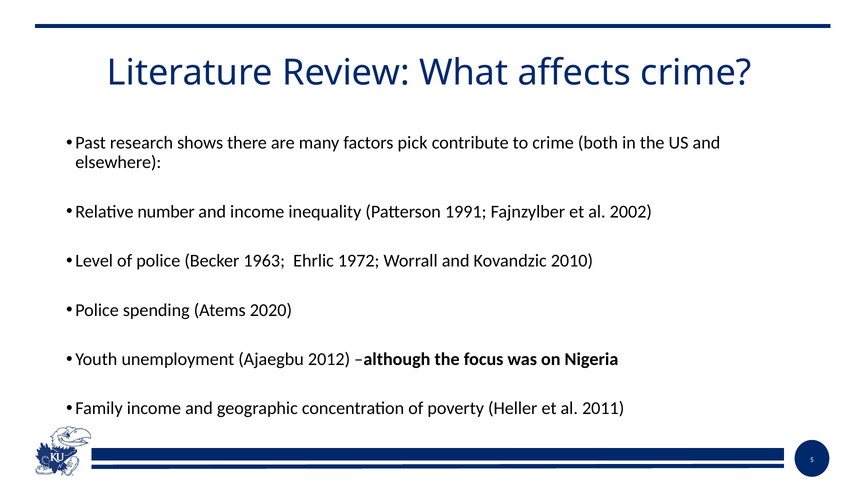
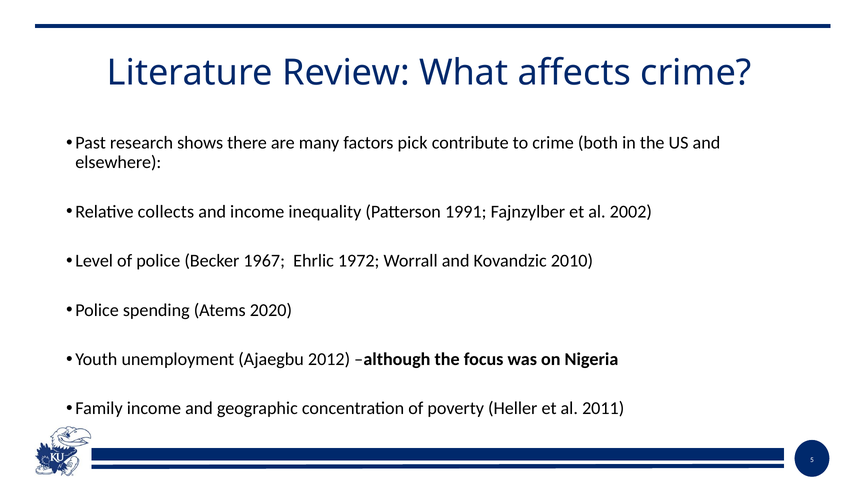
number: number -> collects (166, 212)
1963: 1963 -> 1967 (264, 261)
